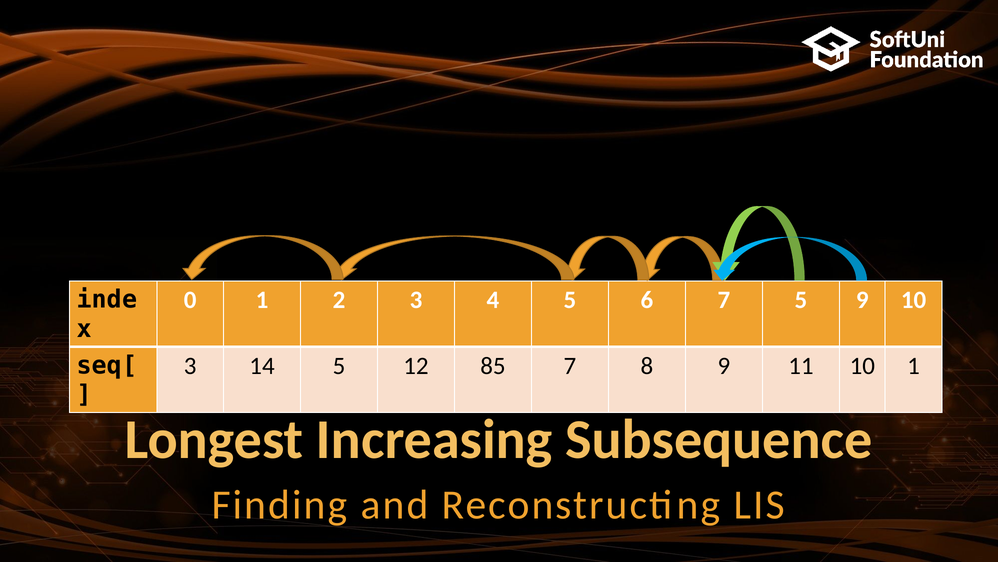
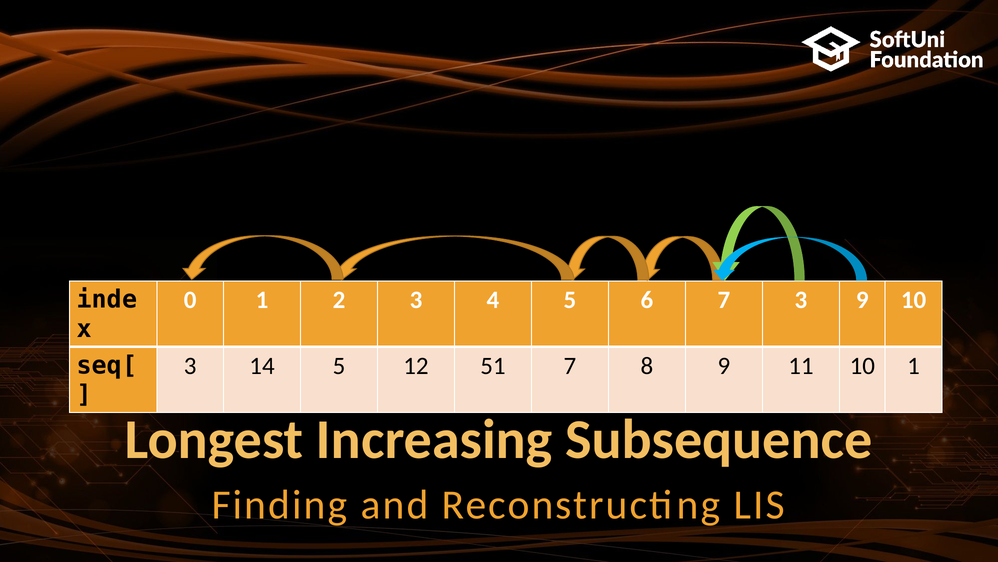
7 5: 5 -> 3 (801, 300)
85: 85 -> 51 (493, 366)
